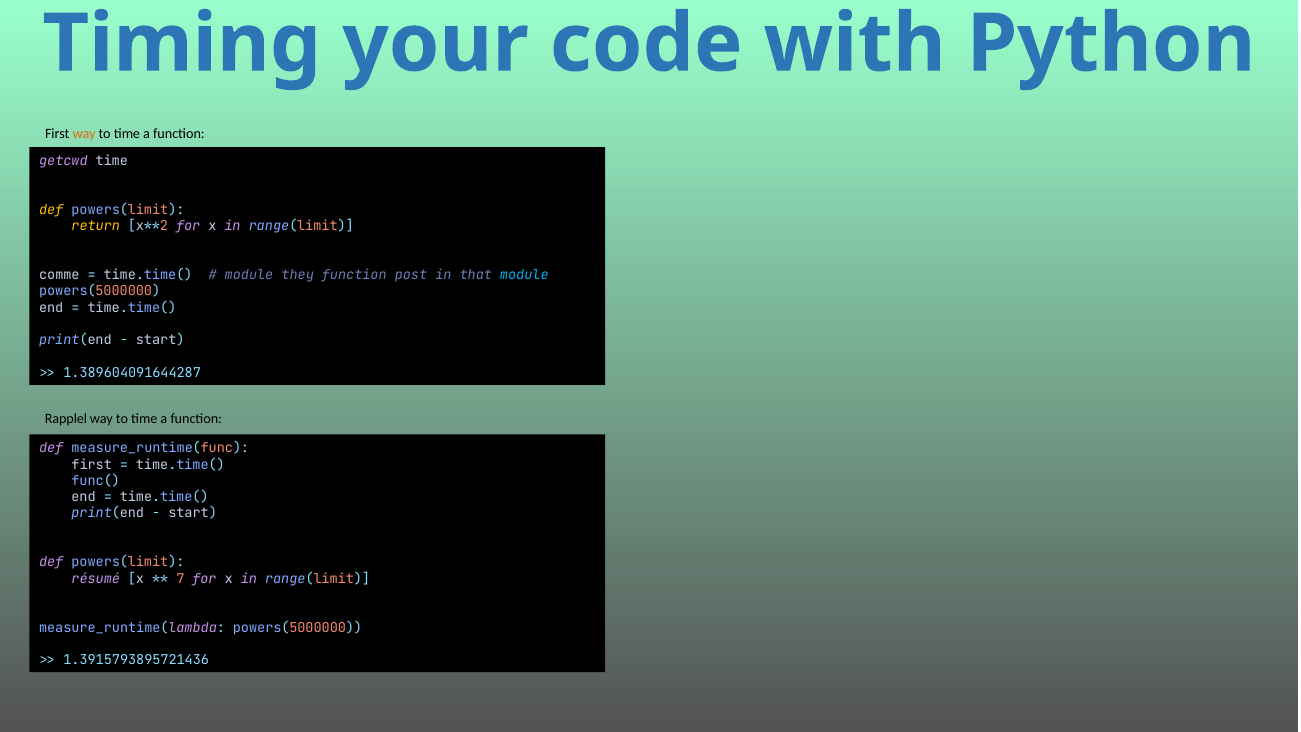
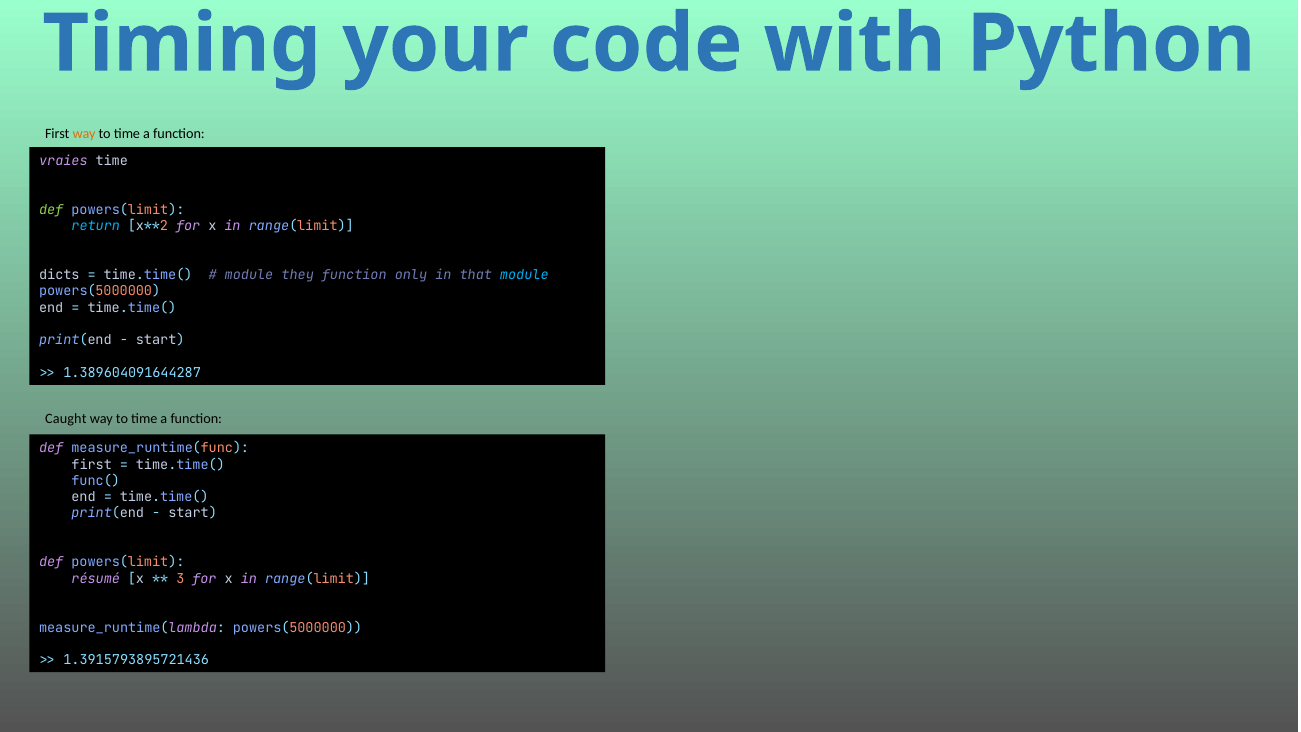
getcwd: getcwd -> vraies (63, 161)
def colour: yellow -> light green (51, 210)
return colour: yellow -> light blue (96, 226)
comme: comme -> dicts (59, 275)
post: post -> only (411, 275)
Rapplel: Rapplel -> Caught (66, 418)
7: 7 -> 3 (180, 579)
